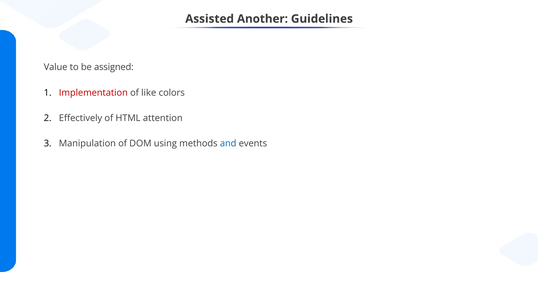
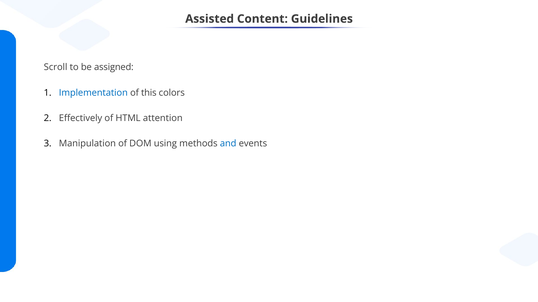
Another: Another -> Content (262, 19)
Value: Value -> Scroll (56, 67)
Implementation colour: red -> blue (93, 93)
like: like -> this (149, 93)
